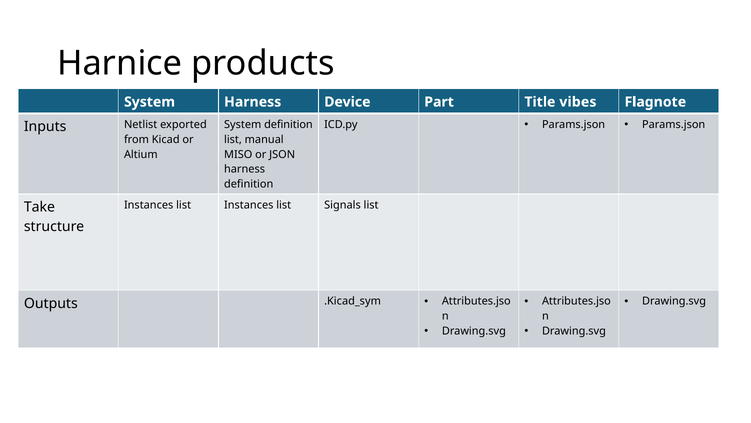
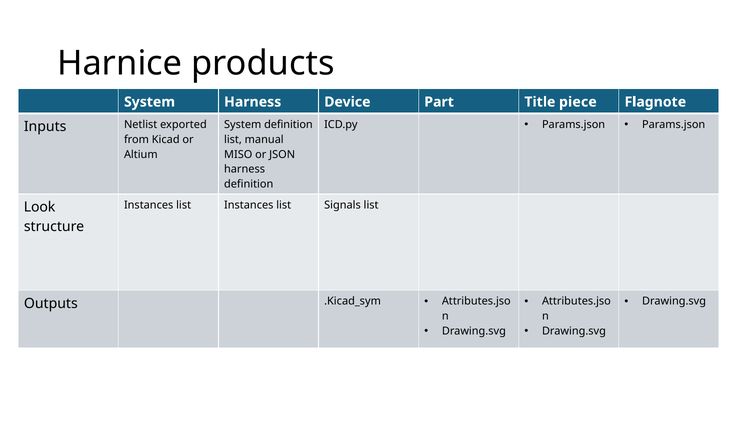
vibes: vibes -> piece (578, 102)
Take: Take -> Look (40, 207)
